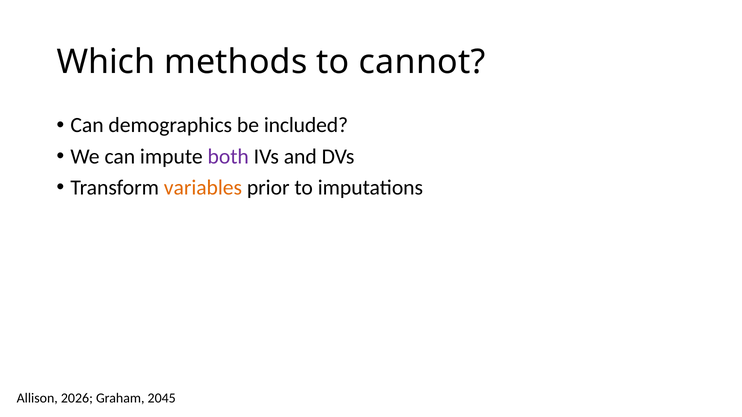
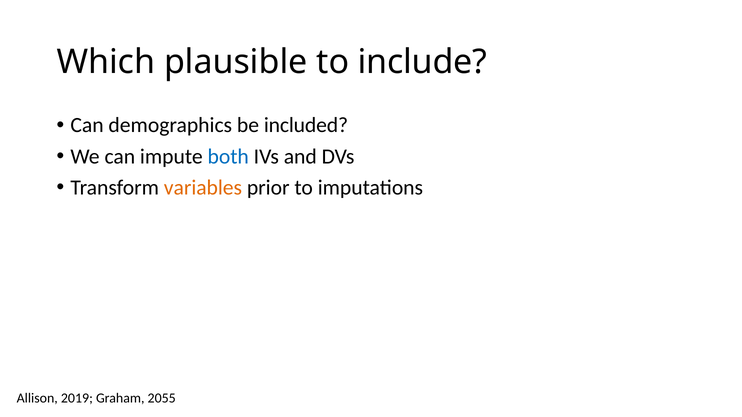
methods: methods -> plausible (236, 62)
cannot: cannot -> include (422, 62)
both colour: purple -> blue (228, 157)
2026: 2026 -> 2019 (77, 399)
2045: 2045 -> 2055 (162, 399)
